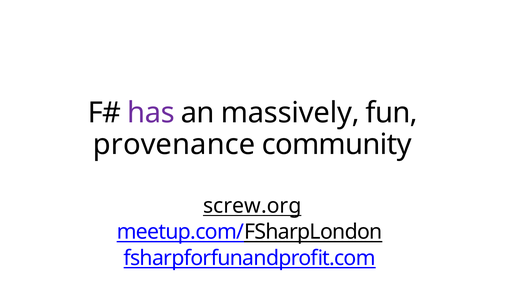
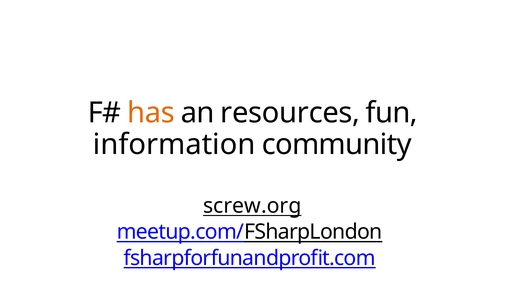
has colour: purple -> orange (151, 113)
massively: massively -> resources (290, 113)
provenance: provenance -> information (174, 144)
